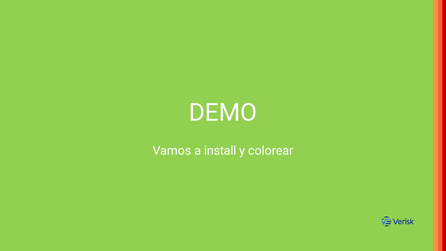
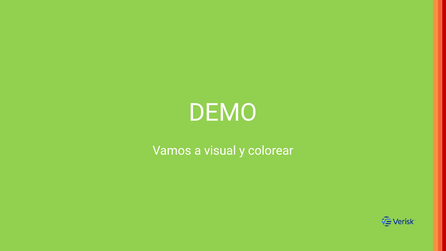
install: install -> visual (220, 151)
